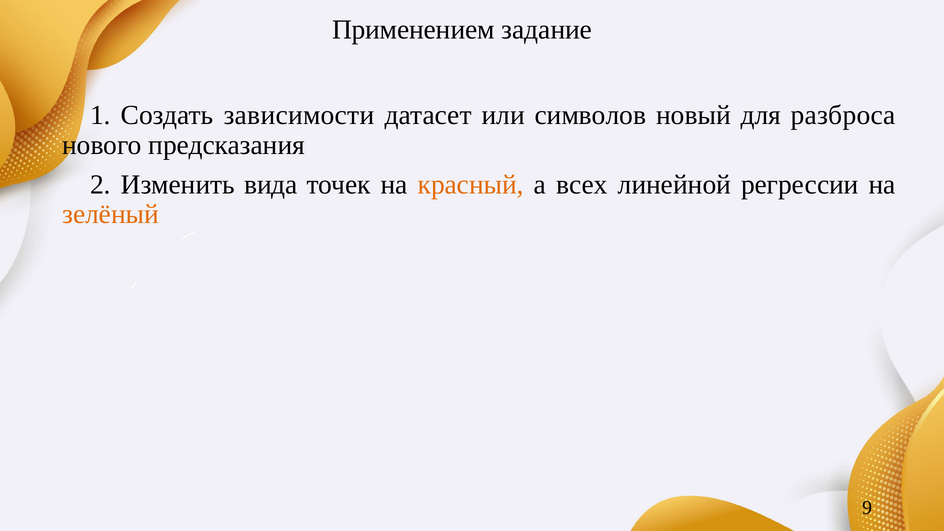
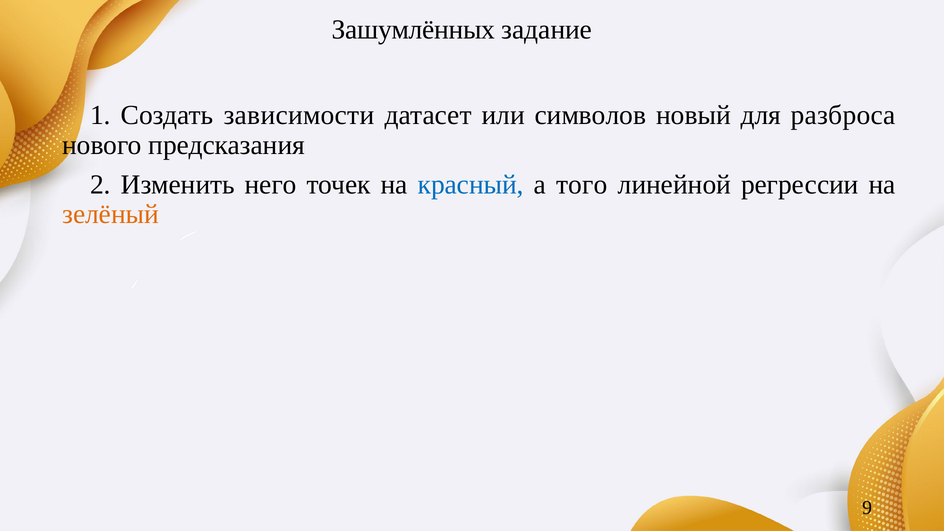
Применением: Применением -> Зашумлённых (413, 29)
вида: вида -> него (271, 184)
красный colour: orange -> blue (471, 184)
всех: всех -> того (582, 184)
